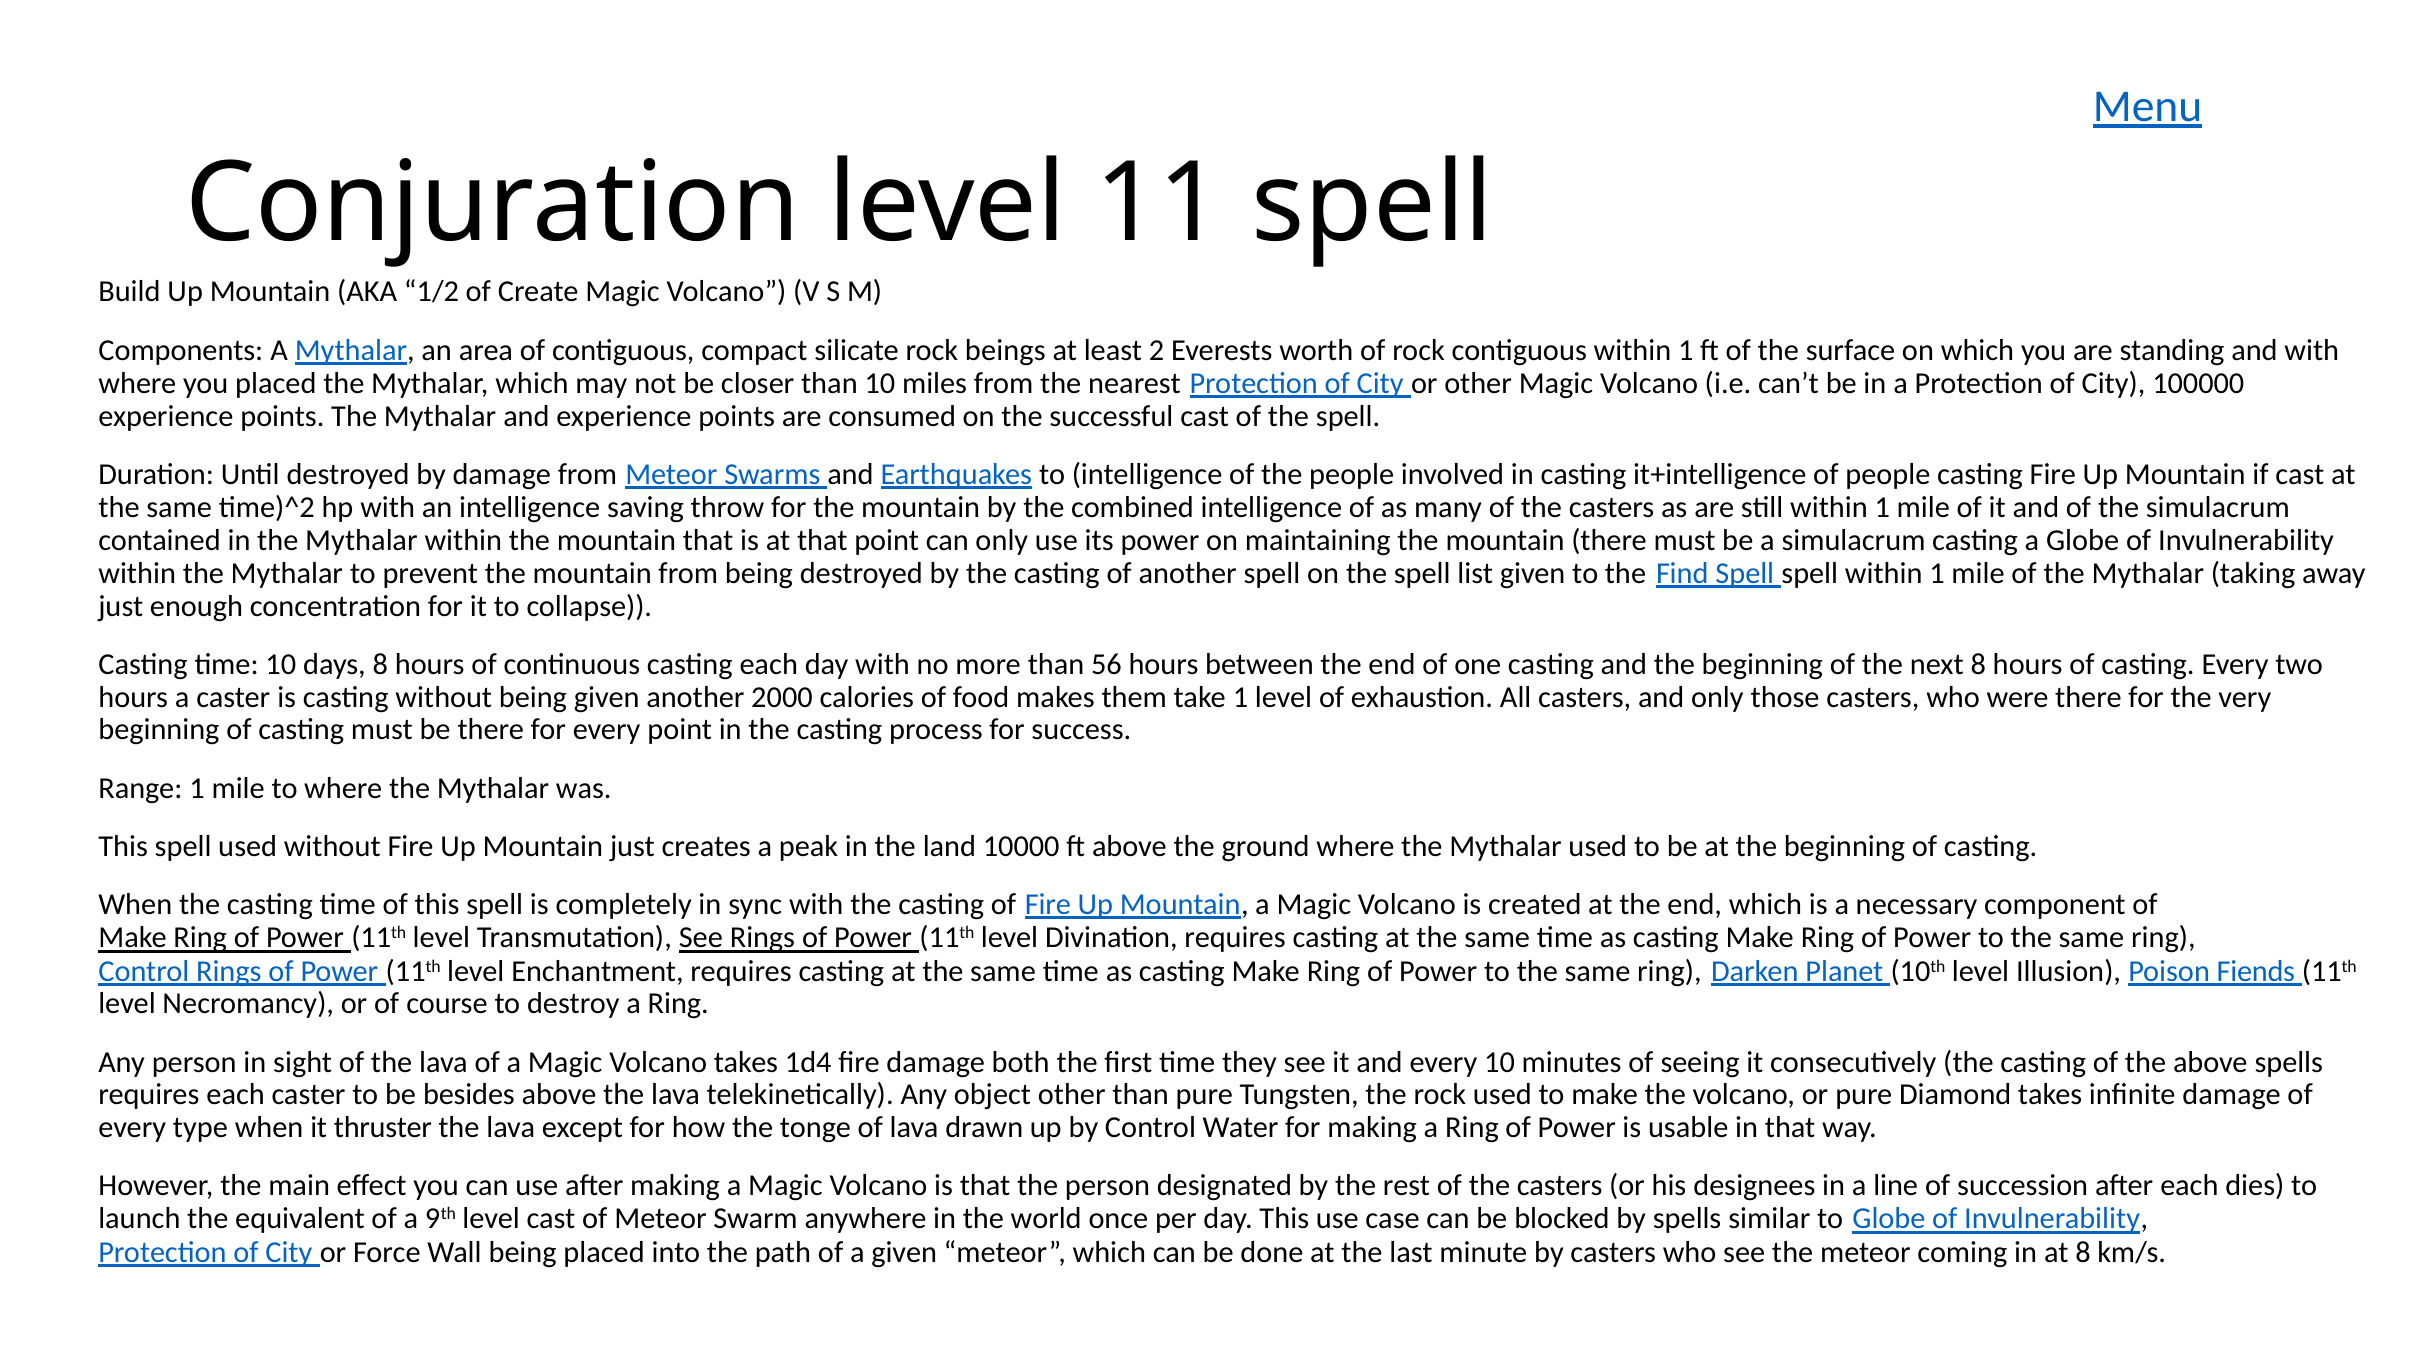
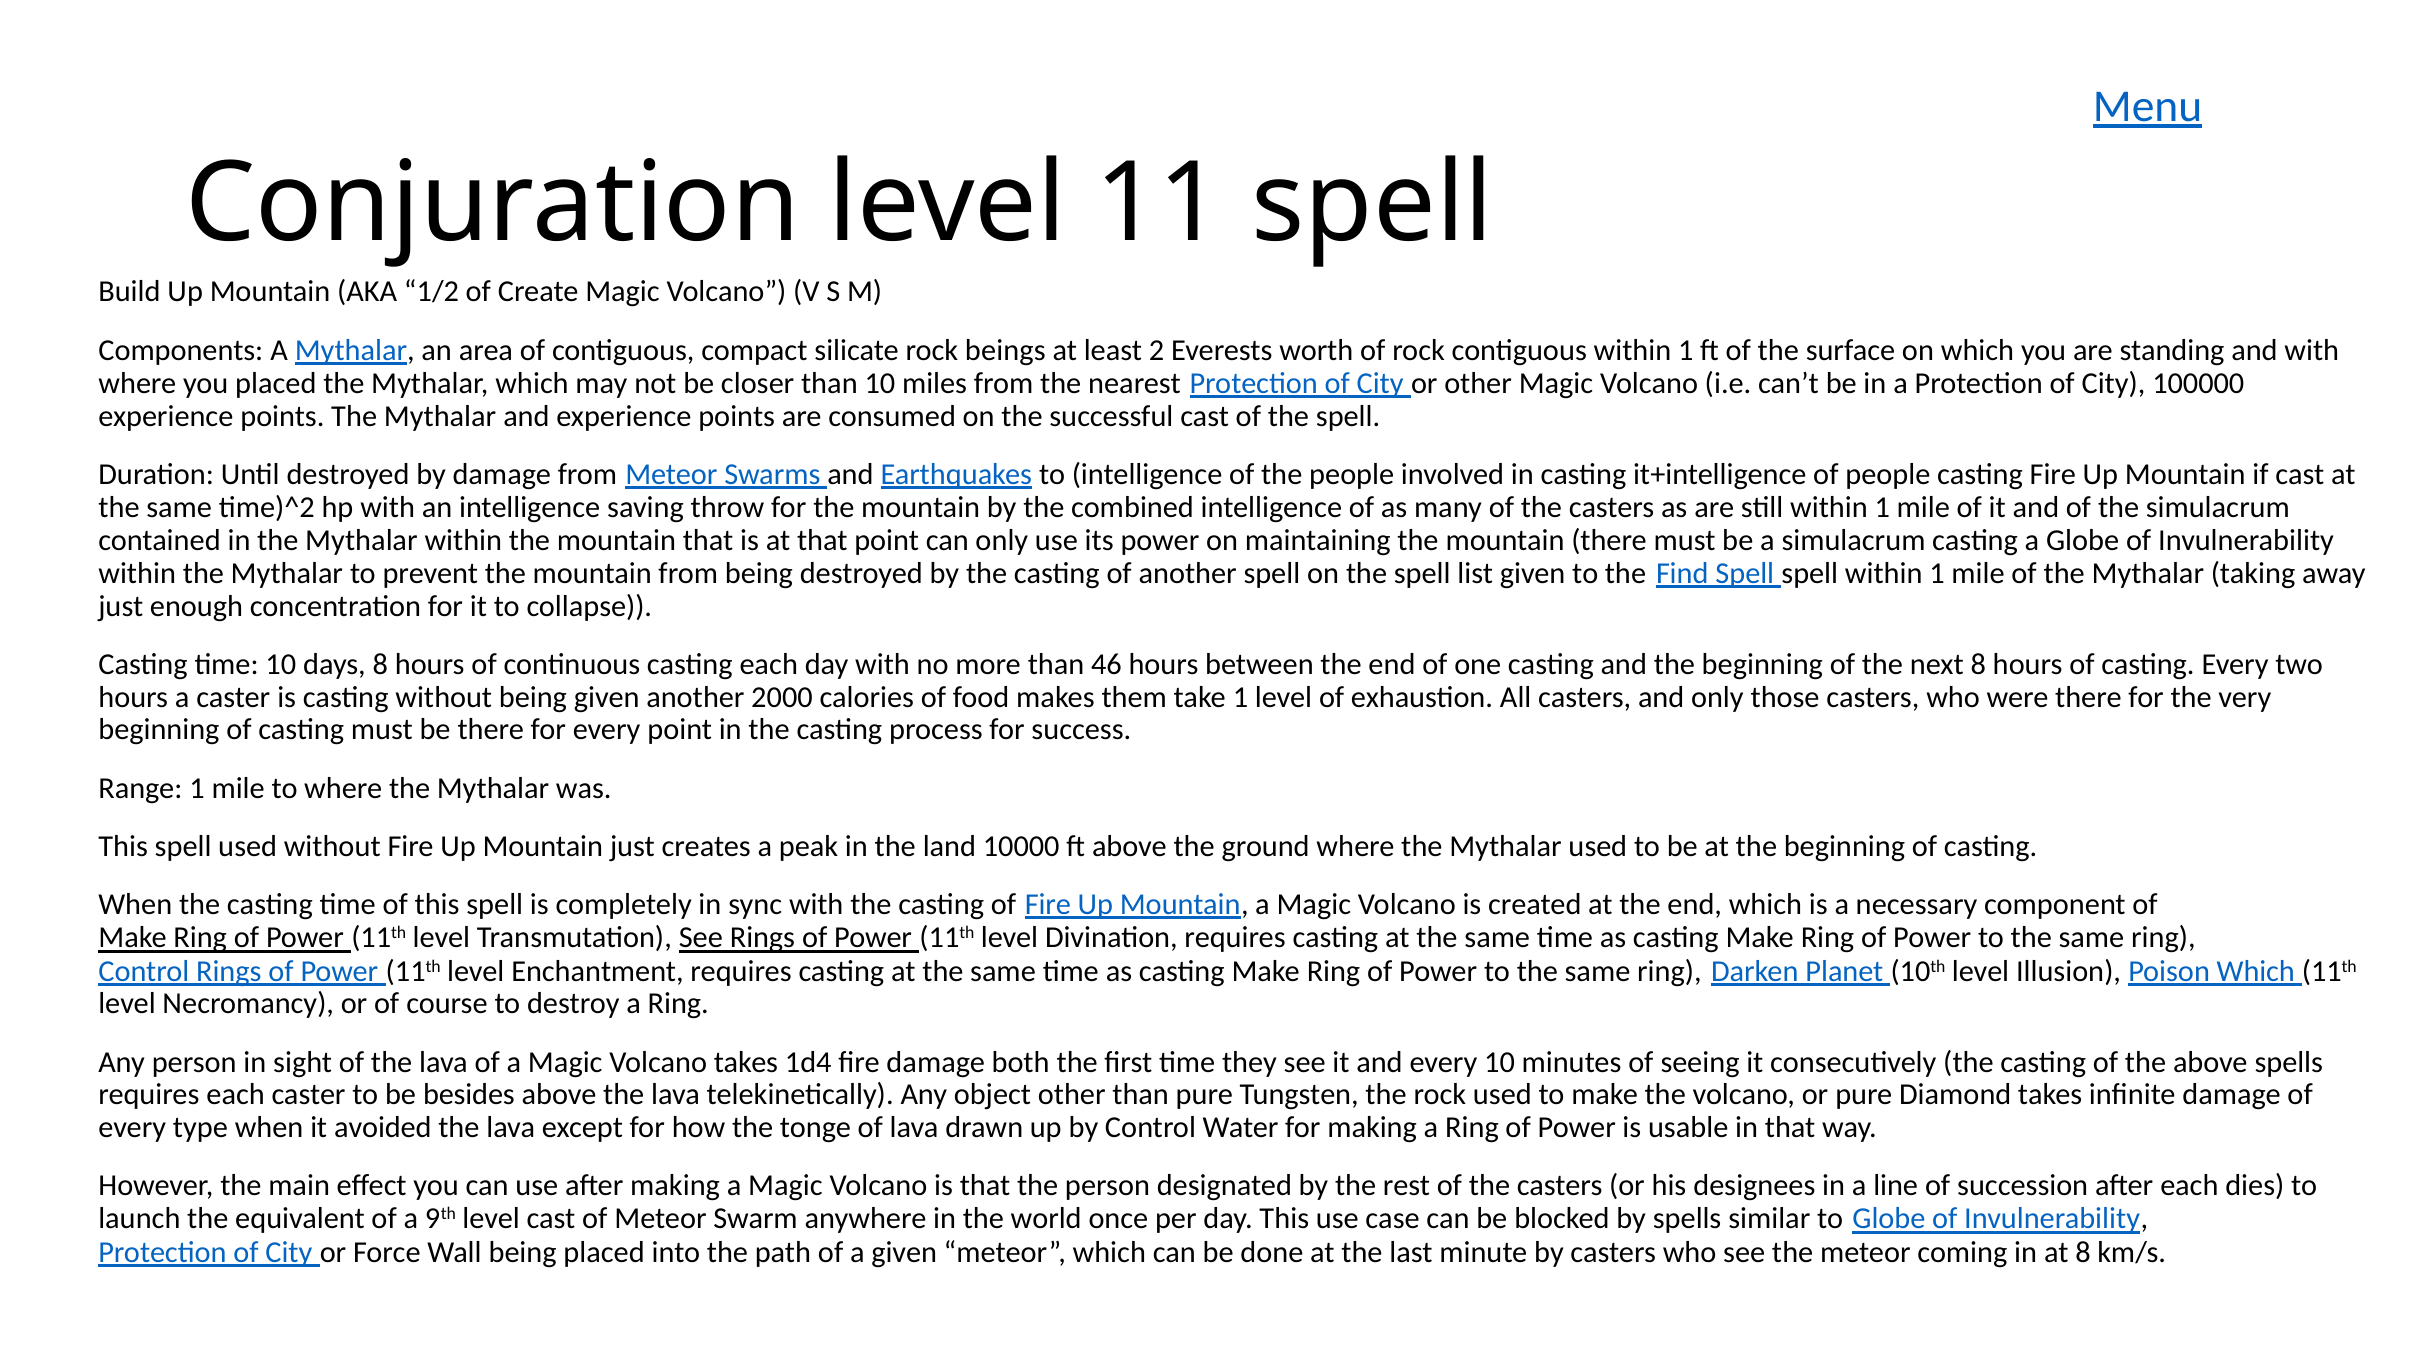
56: 56 -> 46 (1106, 665)
Poison Fiends: Fiends -> Which (2256, 971)
thruster: thruster -> avoided (383, 1128)
